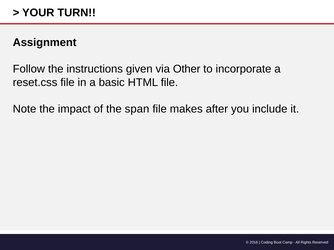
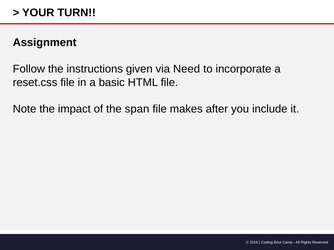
Other: Other -> Need (187, 69)
